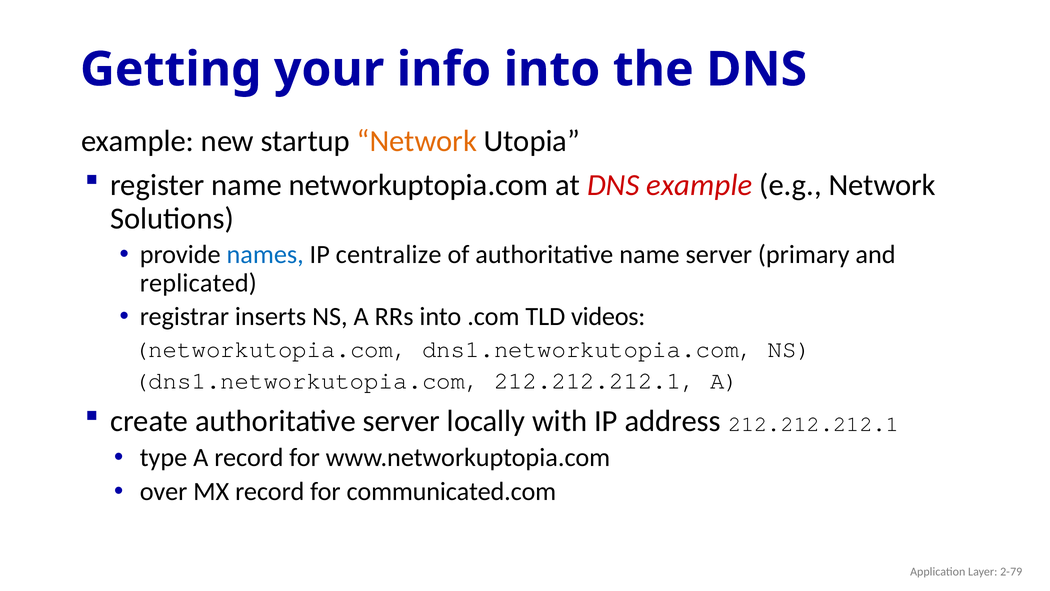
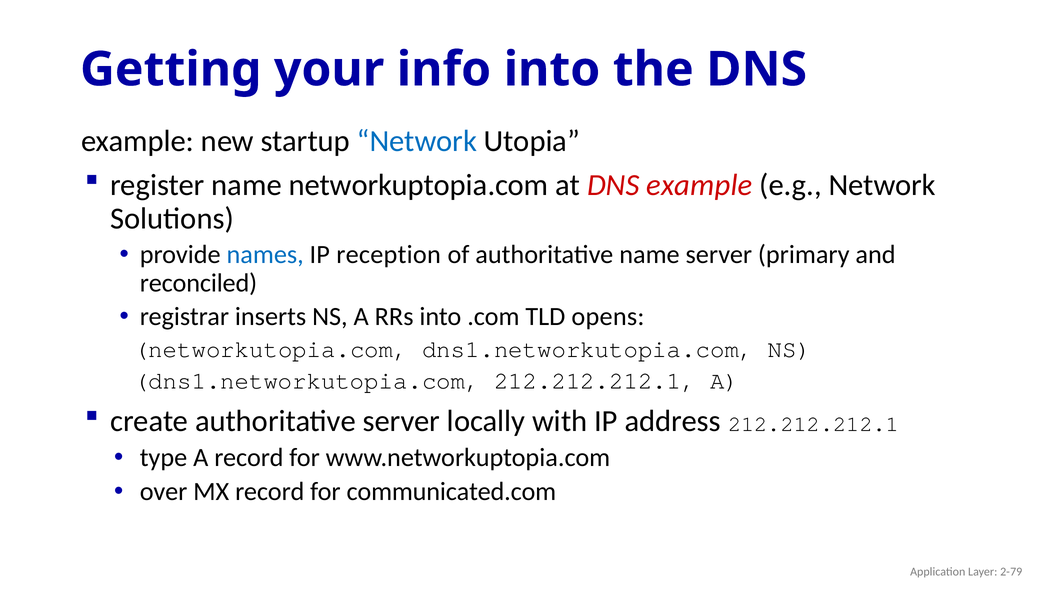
Network colour: orange -> blue (417, 141)
centralize: centralize -> reception (389, 254)
replicated: replicated -> reconciled (198, 283)
videos: videos -> opens (608, 317)
